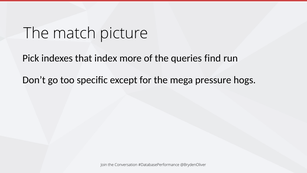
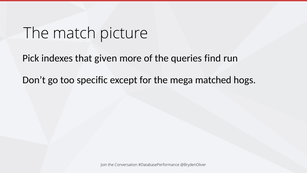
index: index -> given (106, 58)
pressure: pressure -> matched (213, 80)
